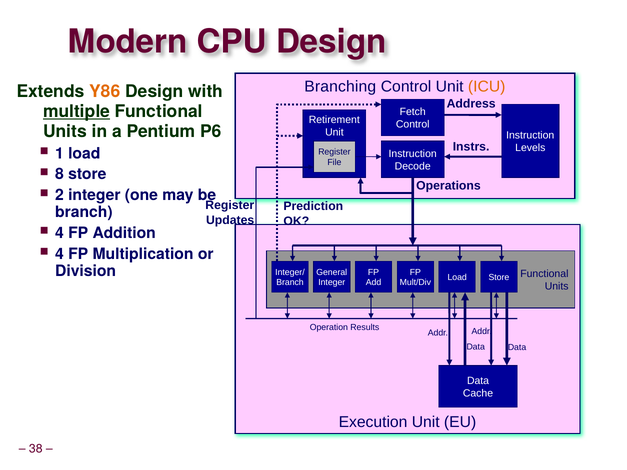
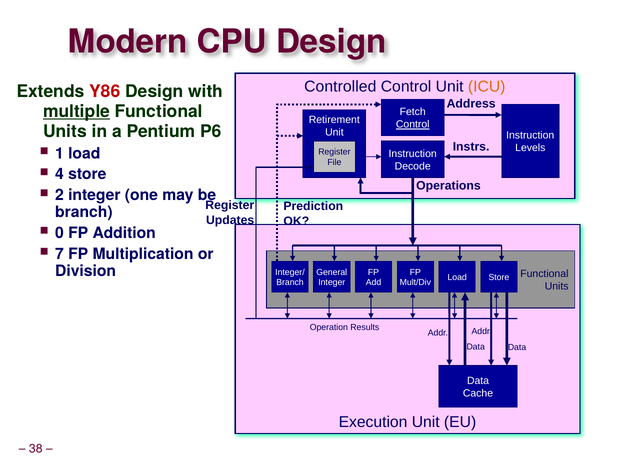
Branching: Branching -> Controlled (340, 87)
Y86 colour: orange -> red (105, 92)
Control underline: none -> present (413, 124)
8: 8 -> 4 (59, 174)
4: 4 -> 0 (59, 233)
4: 4 -> 7 (59, 254)
